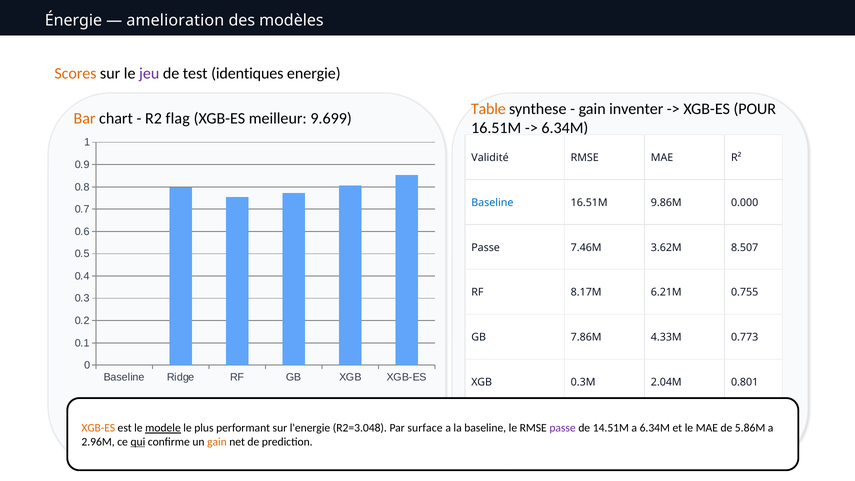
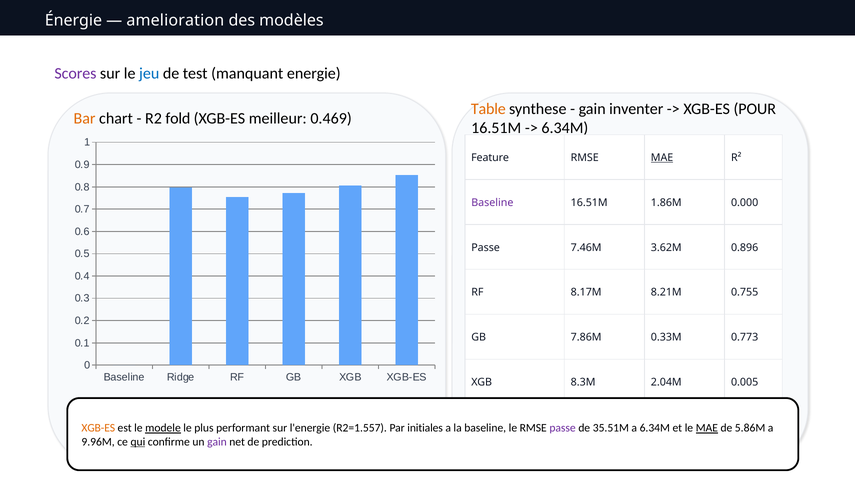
Scores colour: orange -> purple (75, 73)
jeu colour: purple -> blue (149, 73)
identiques: identiques -> manquant (247, 73)
flag: flag -> fold (178, 118)
9.699: 9.699 -> 0.469 (331, 118)
Validité: Validité -> Feature (490, 158)
MAE underline: none -> present (662, 158)
Baseline colour: blue -> purple (492, 203)
9.86M: 9.86M -> 1.86M (666, 203)
8.507: 8.507 -> 0.896 (745, 248)
6.21M: 6.21M -> 8.21M (666, 292)
4.33M: 4.33M -> 0.33M (666, 337)
0.3M: 0.3M -> 8.3M (583, 382)
0.801: 0.801 -> 0.005 (745, 382)
R2=3.048: R2=3.048 -> R2=1.557 (360, 428)
surface: surface -> initiales (425, 428)
14.51M: 14.51M -> 35.51M (611, 428)
MAE underline: none -> present (707, 428)
2.96M: 2.96M -> 9.96M (98, 442)
gain colour: orange -> purple (217, 442)
